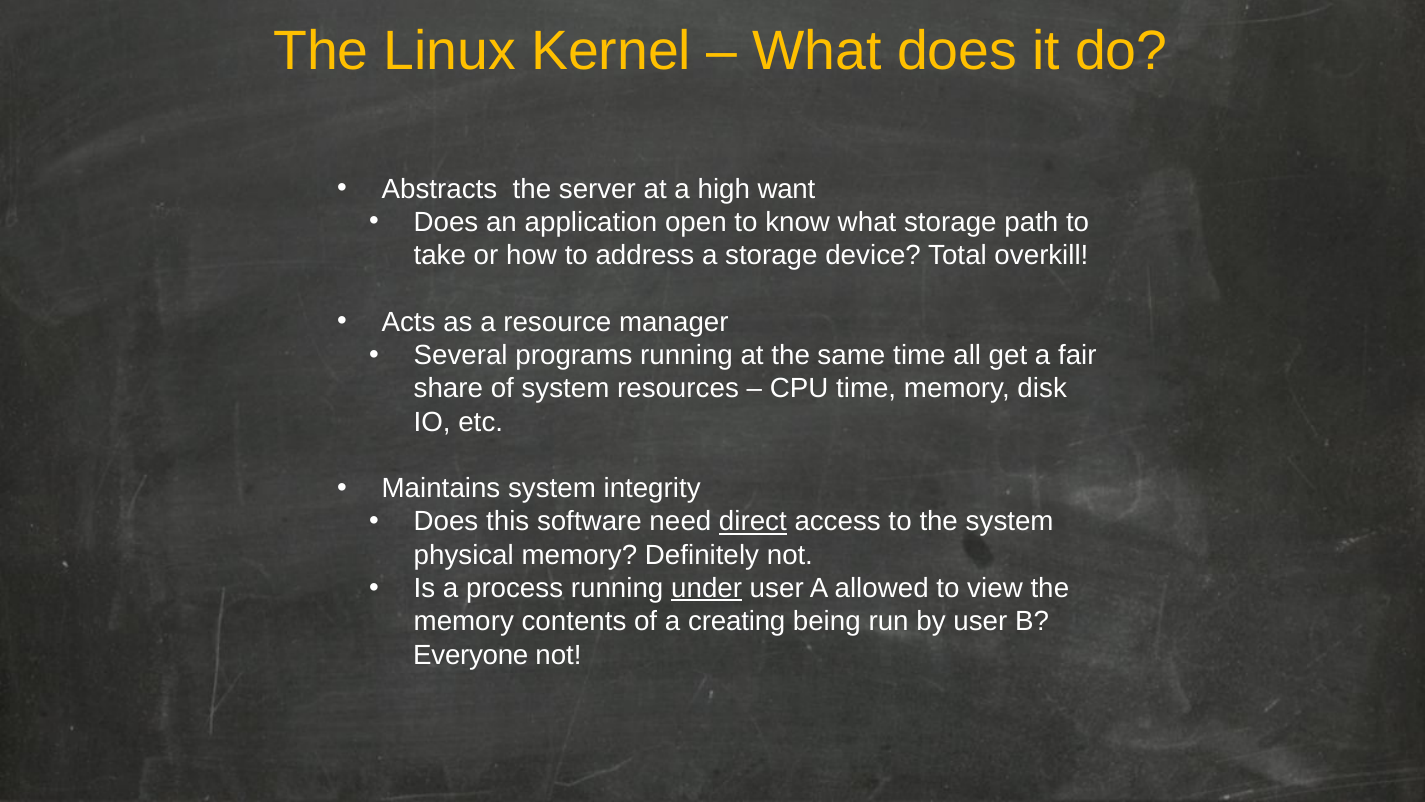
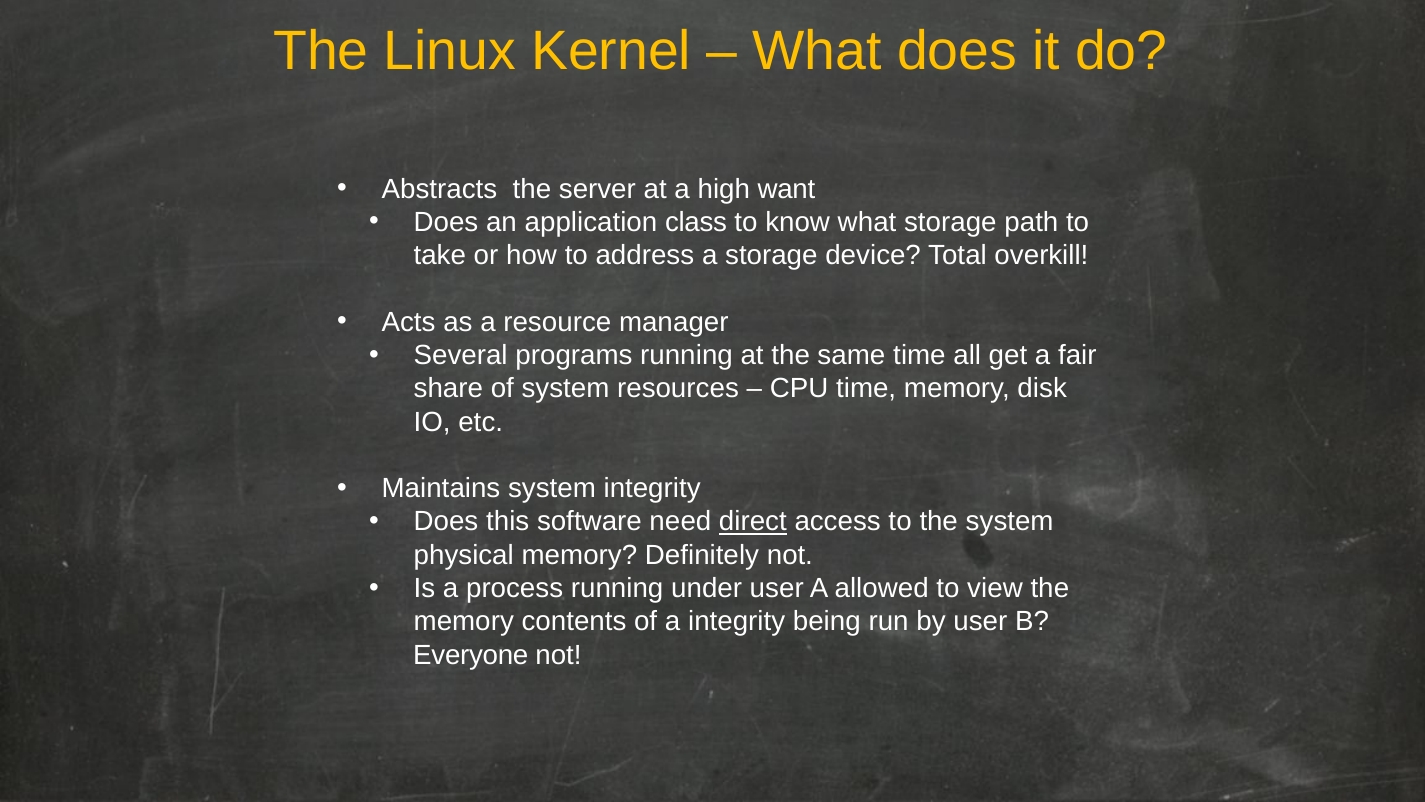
open: open -> class (696, 222)
under underline: present -> none (707, 588)
a creating: creating -> integrity (737, 621)
